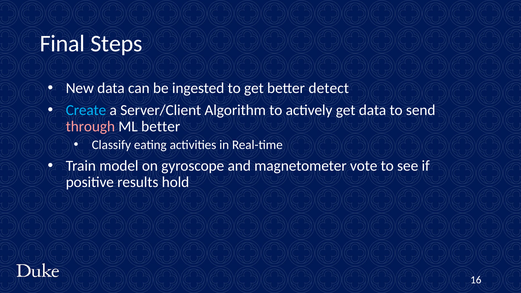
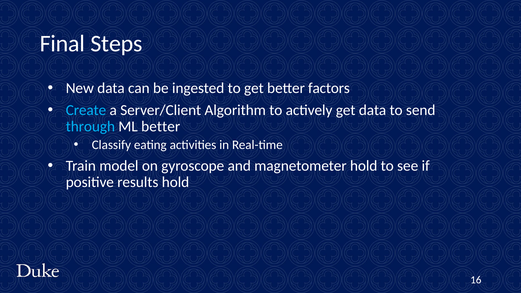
detect: detect -> factors (329, 88)
through colour: pink -> light blue (90, 127)
magnetometer vote: vote -> hold (364, 166)
